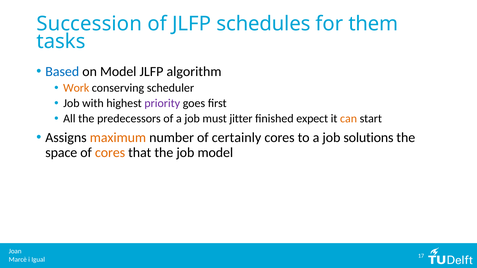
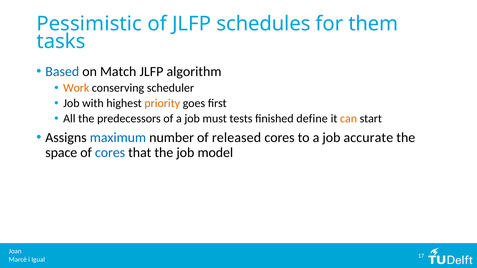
Succession: Succession -> Pessimistic (89, 24)
on Model: Model -> Match (118, 72)
priority colour: purple -> orange (162, 103)
jitter: jitter -> tests (241, 119)
expect: expect -> define (312, 119)
maximum colour: orange -> blue (118, 138)
certainly: certainly -> released (236, 138)
solutions: solutions -> accurate (368, 138)
cores colour: orange -> blue (110, 153)
